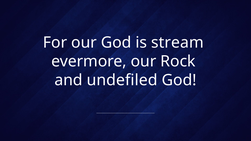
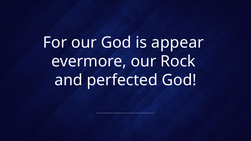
stream: stream -> appear (177, 43)
undefiled: undefiled -> perfected (122, 80)
